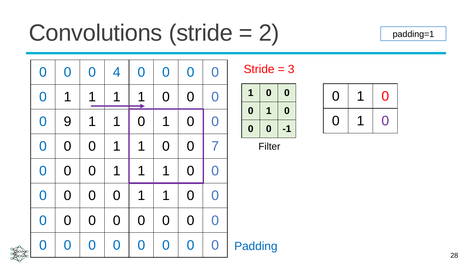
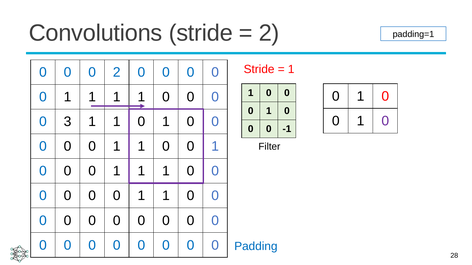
3: 3 -> 1 (291, 70)
0 4: 4 -> 2 (117, 72)
9: 9 -> 3 (68, 122)
7: 7 -> 1 (215, 147)
